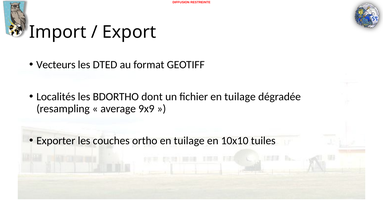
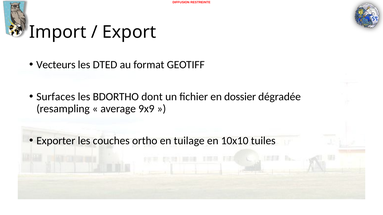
Localités: Localités -> Surfaces (56, 97)
fichier en tuilage: tuilage -> dossier (240, 97)
